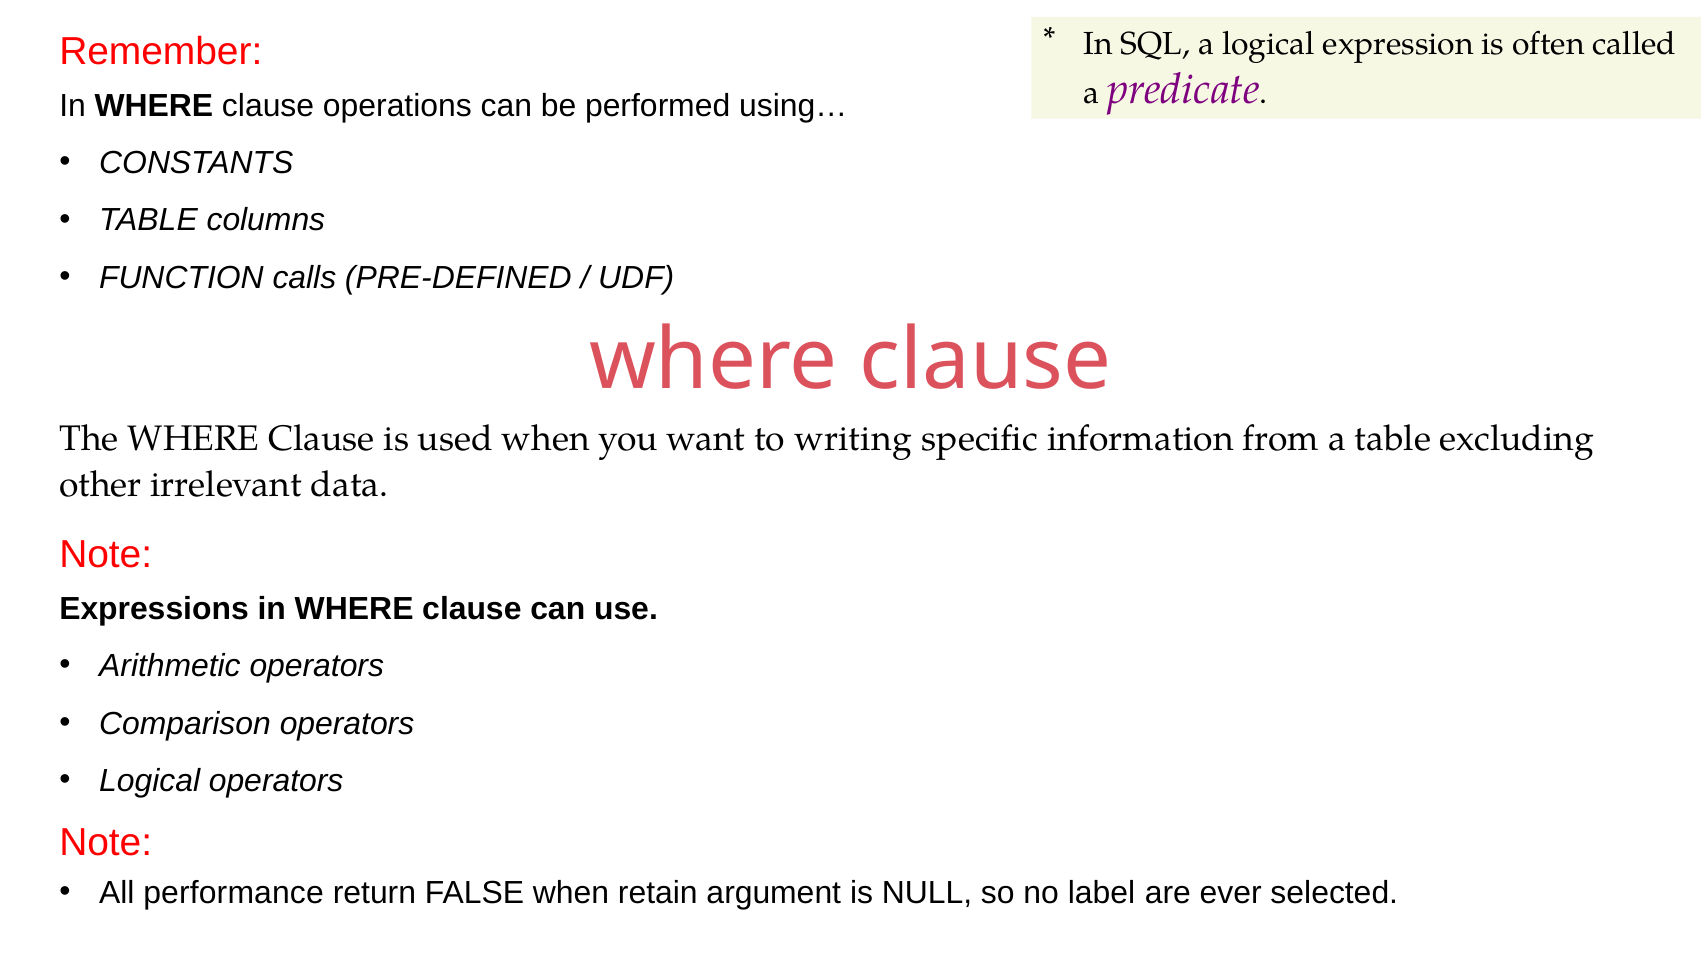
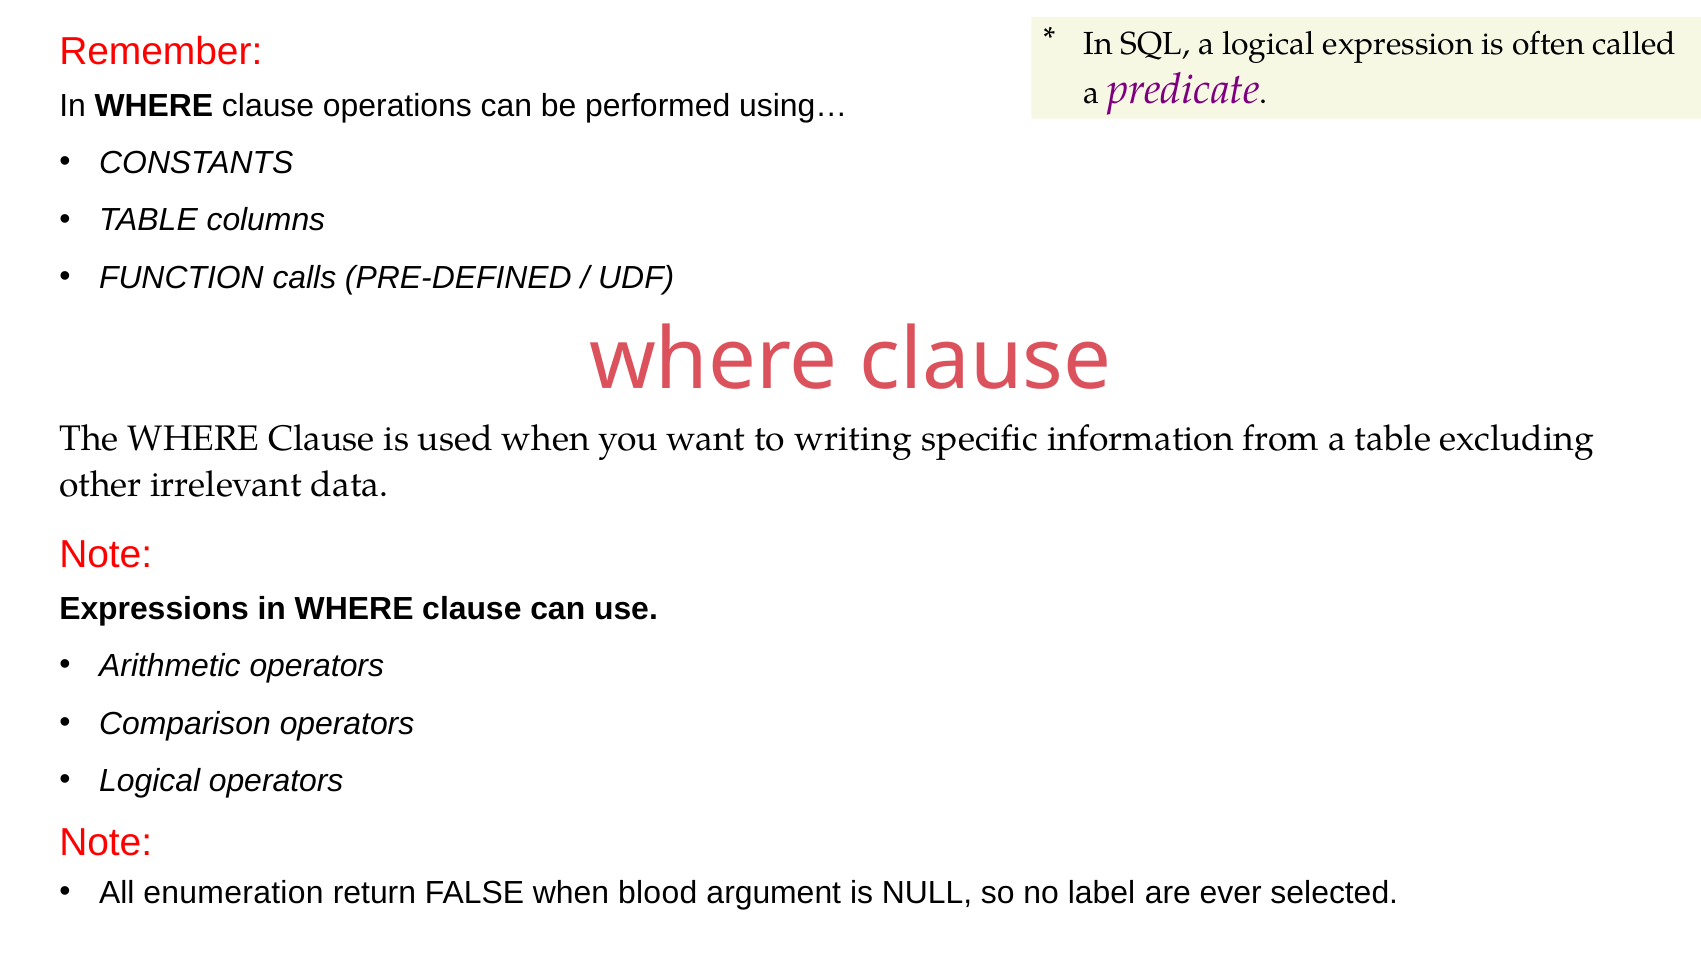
performance: performance -> enumeration (234, 893)
retain: retain -> blood (658, 893)
